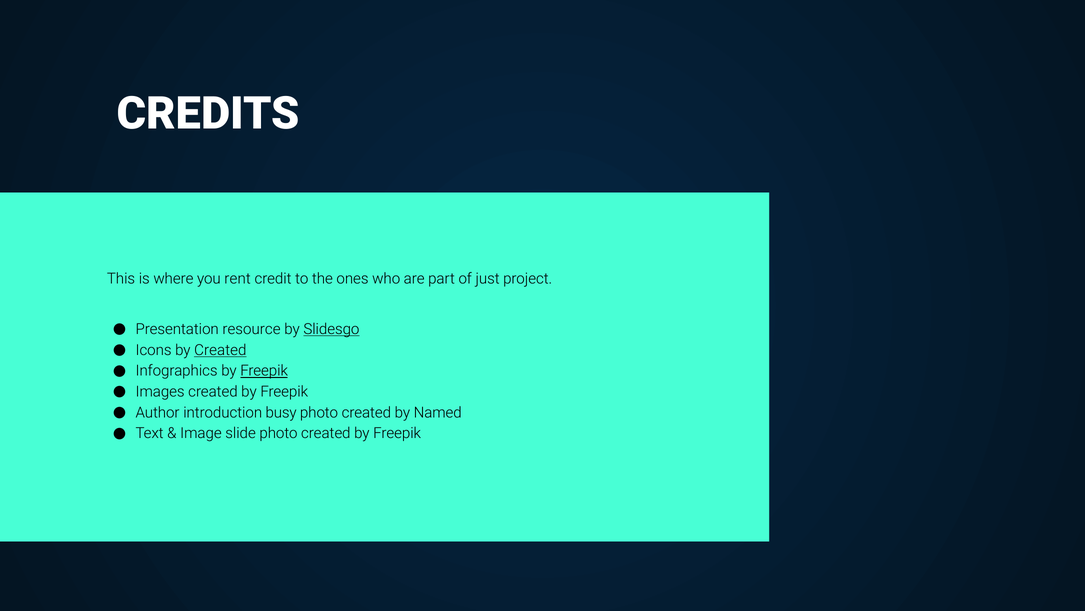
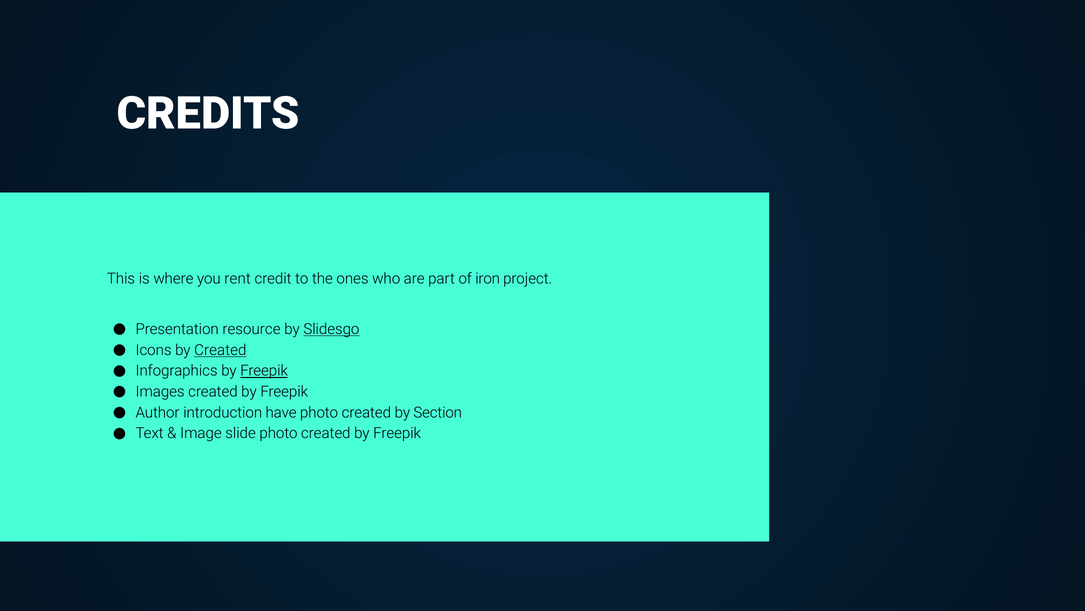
just: just -> iron (488, 278)
busy: busy -> have (281, 412)
Named: Named -> Section (438, 412)
